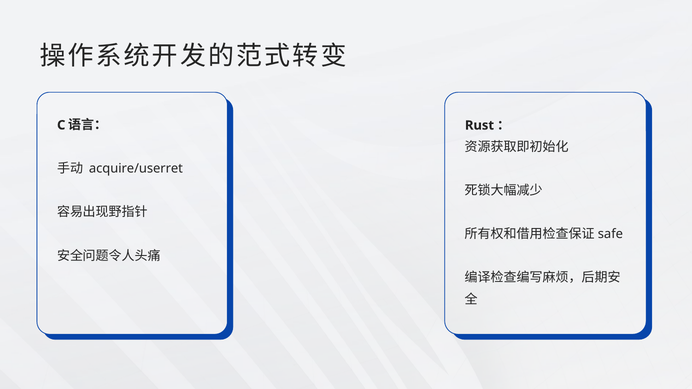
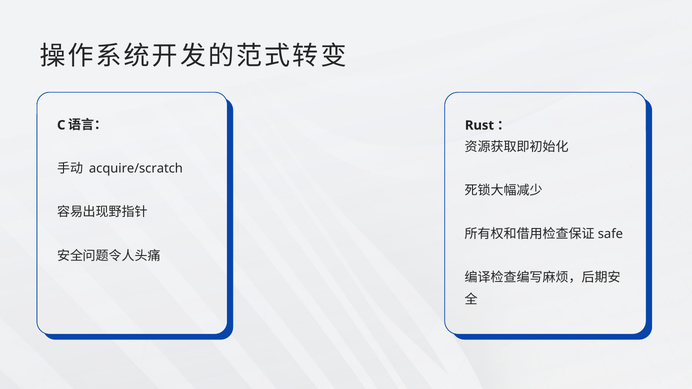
acquire/userret: acquire/userret -> acquire/scratch (136, 169)
